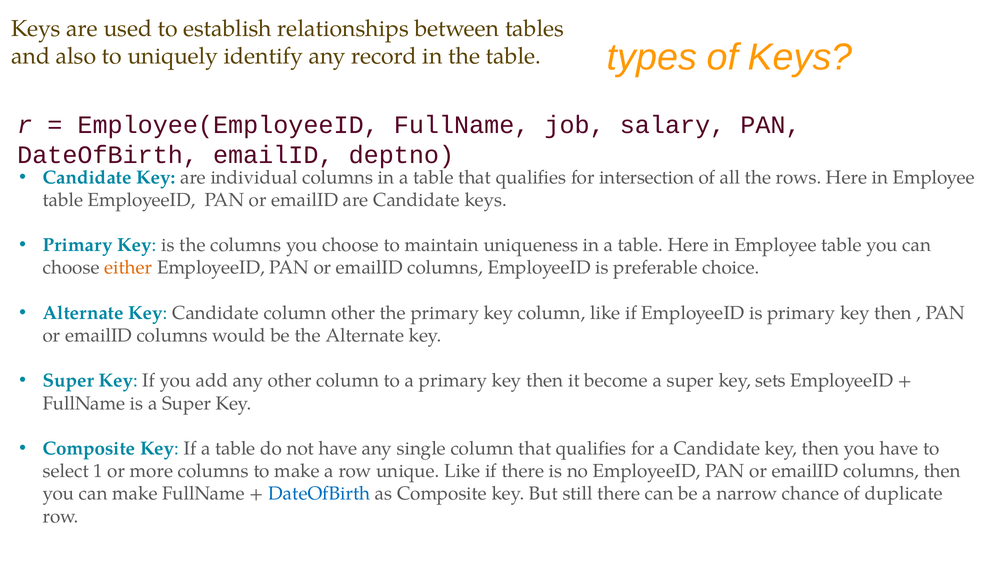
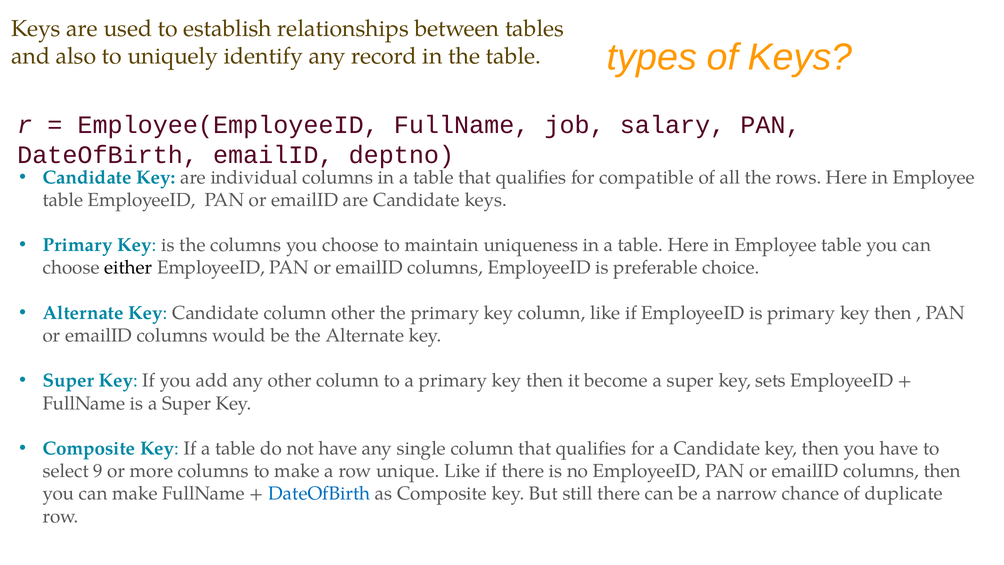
intersection: intersection -> compatible (647, 177)
either colour: orange -> black (128, 268)
1: 1 -> 9 (98, 471)
